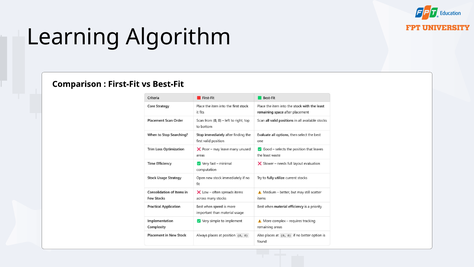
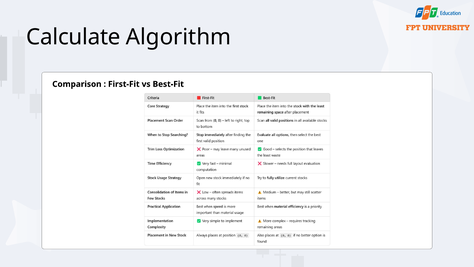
Learning: Learning -> Calculate (73, 37)
